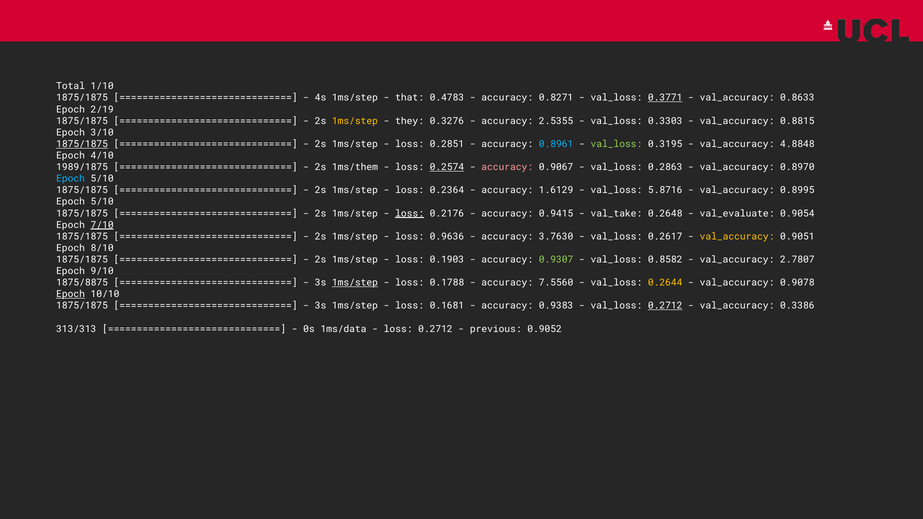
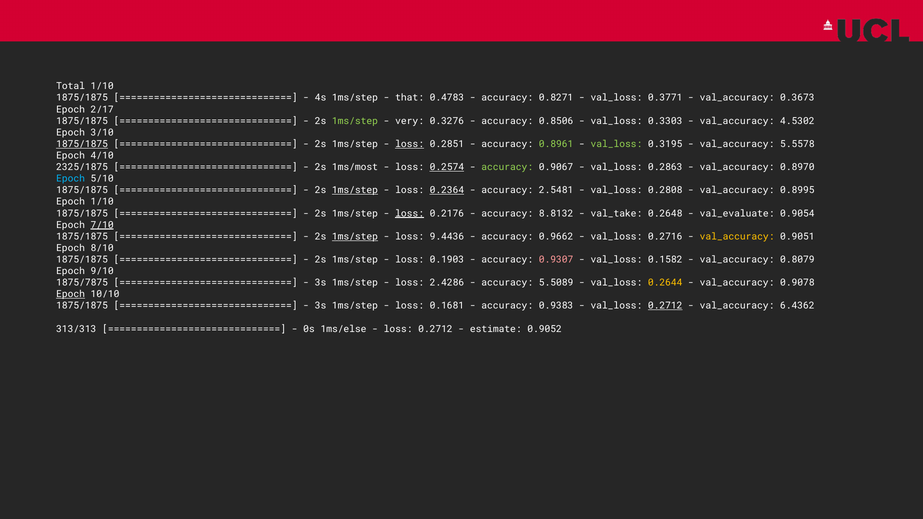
0.3771 underline: present -> none (665, 98)
0.8633: 0.8633 -> 0.3673 (797, 98)
2/19: 2/19 -> 2/17 (102, 109)
1ms/step colour: yellow -> light green (355, 121)
they: they -> very (410, 121)
2.5355: 2.5355 -> 0.8506 (556, 121)
0.8815: 0.8815 -> 4.5302 (797, 121)
loss underline: none -> present (410, 144)
0.8961 colour: light blue -> light green (556, 144)
4.8848: 4.8848 -> 5.5578 (797, 144)
1989/1875: 1989/1875 -> 2325/1875 (82, 167)
1ms/them: 1ms/them -> 1ms/most (355, 167)
accuracy colour: pink -> light green (507, 167)
1ms/step underline: none -> present (355, 190)
0.2364 underline: none -> present (447, 190)
1.6129: 1.6129 -> 2.5481 (556, 190)
5.8716: 5.8716 -> 0.2808 (665, 190)
5/10: 5/10 -> 1/10 (102, 202)
0.9415: 0.9415 -> 8.8132 (556, 213)
1ms/step underline: none -> present (355, 237)
0.9636: 0.9636 -> 9.4436 (447, 237)
3.7630: 3.7630 -> 0.9662 (556, 237)
0.2617: 0.2617 -> 0.2716 (665, 237)
0.9307 colour: light green -> pink (556, 260)
0.8582: 0.8582 -> 0.1582 (665, 260)
2.7807: 2.7807 -> 0.8079 (797, 260)
1875/8875: 1875/8875 -> 1875/7875 (82, 283)
1ms/step underline: present -> none (355, 283)
0.1788: 0.1788 -> 2.4286 (447, 283)
7.5560: 7.5560 -> 5.5089 (556, 283)
0.3386: 0.3386 -> 6.4362 (797, 306)
1ms/data: 1ms/data -> 1ms/else (344, 329)
previous: previous -> estimate (496, 329)
